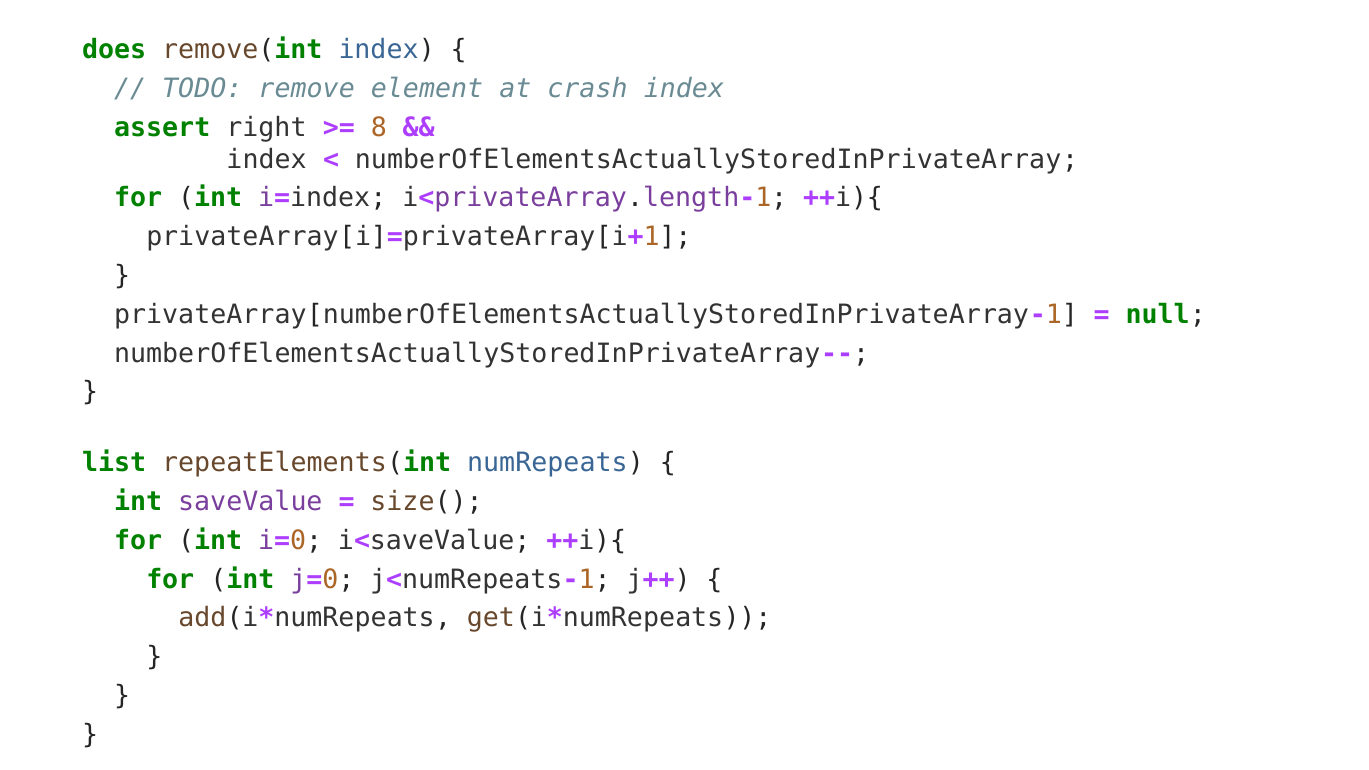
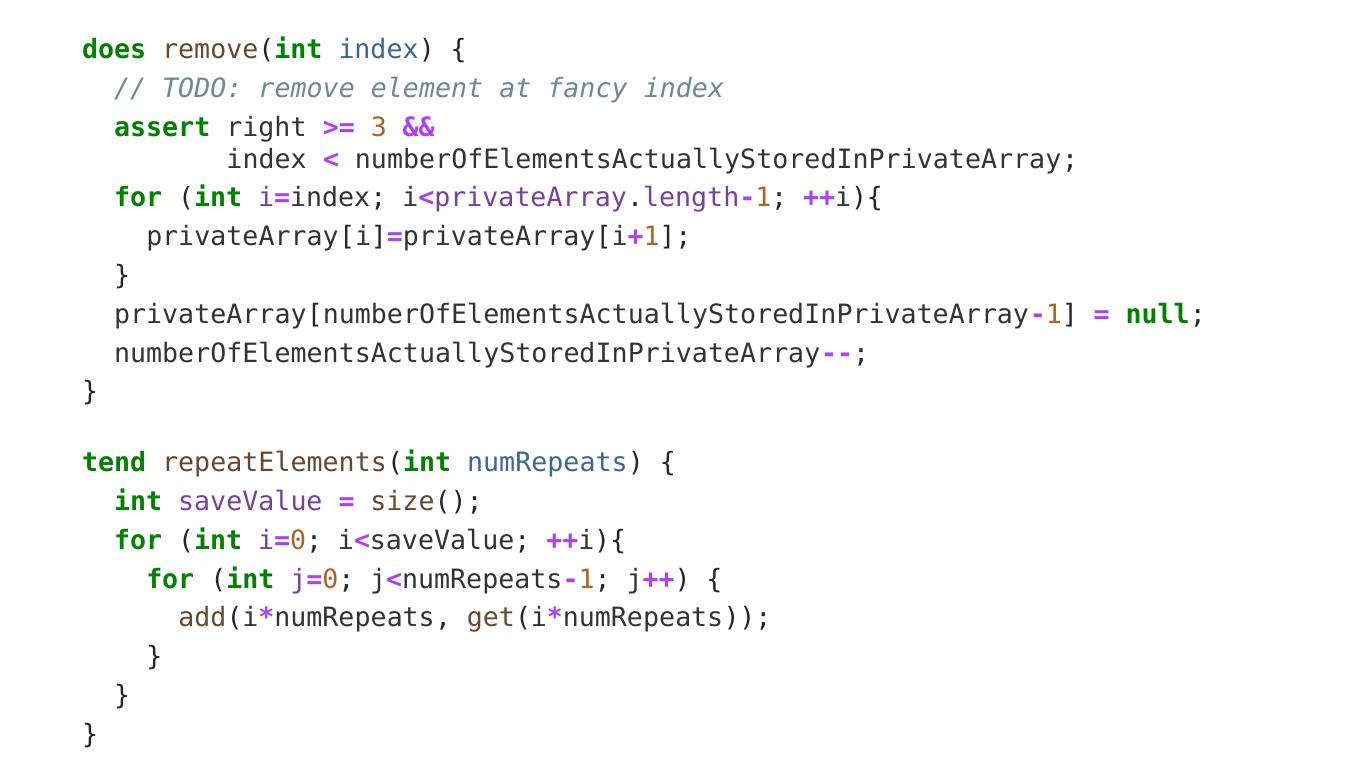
crash: crash -> fancy (588, 89)
8: 8 -> 3 (379, 127)
list: list -> tend (114, 463)
